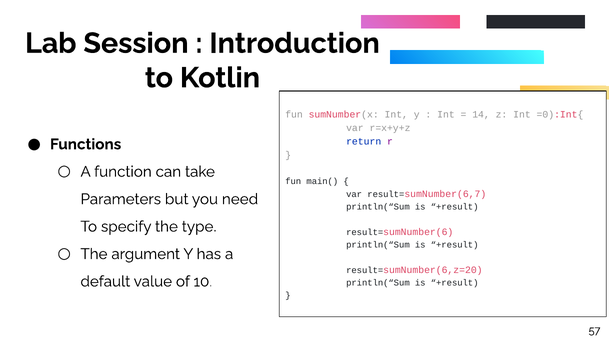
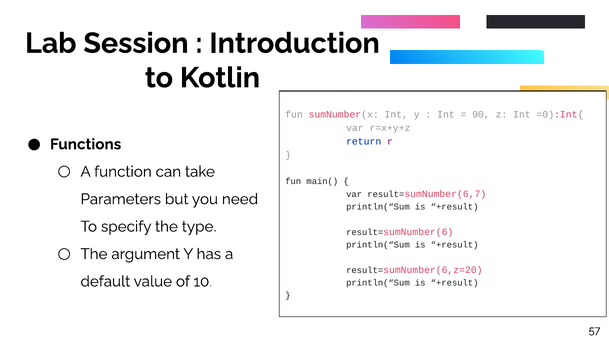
14: 14 -> 90 (481, 115)
